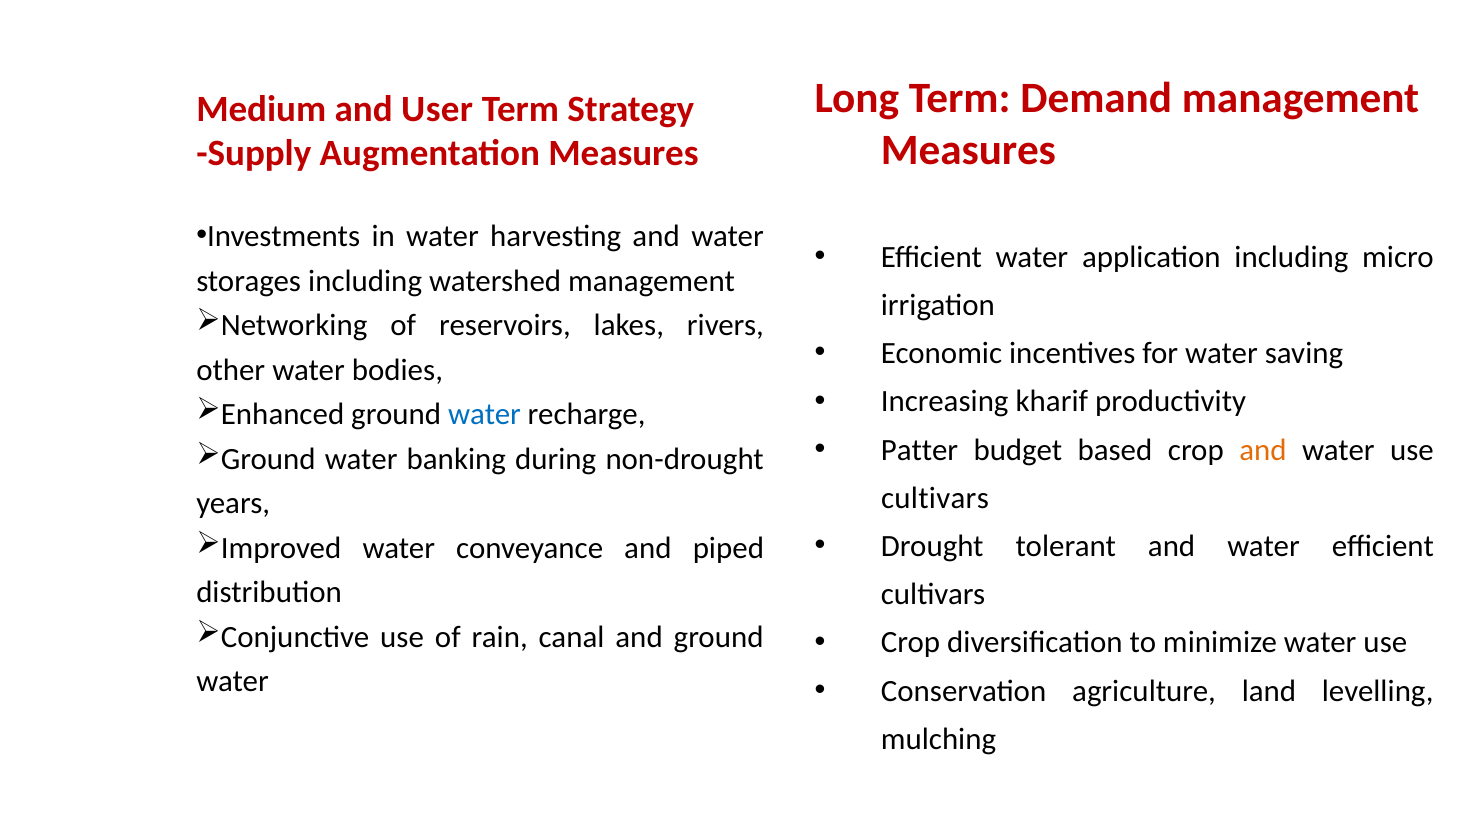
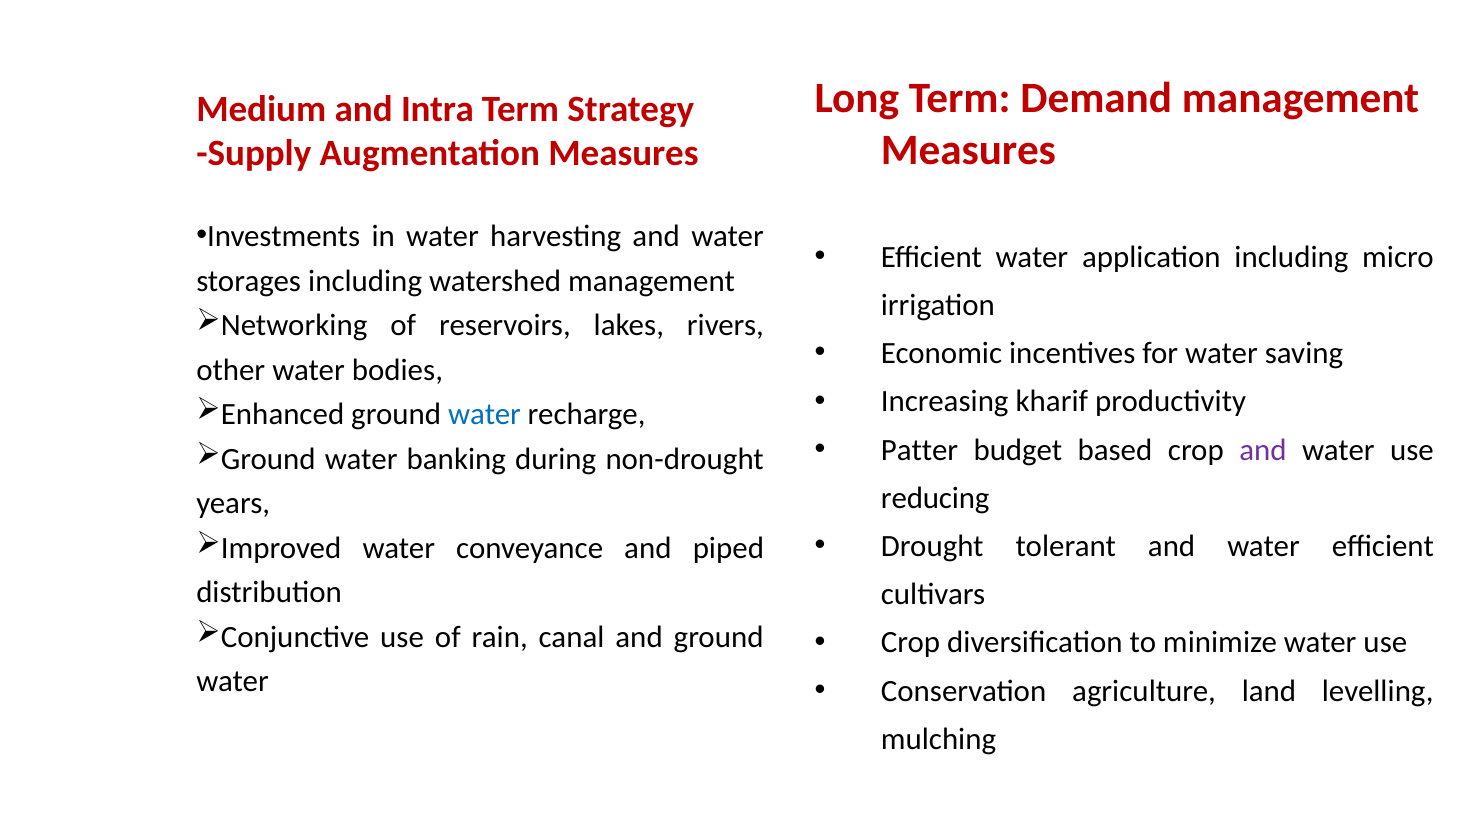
User: User -> Intra (437, 109)
and colour: orange -> purple (1263, 450)
cultivars: cultivars -> reducing (935, 498)
